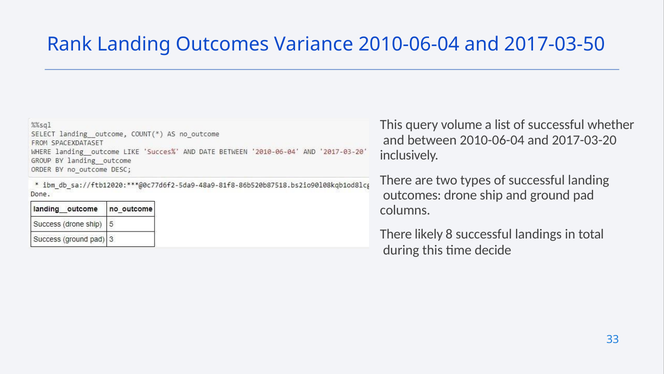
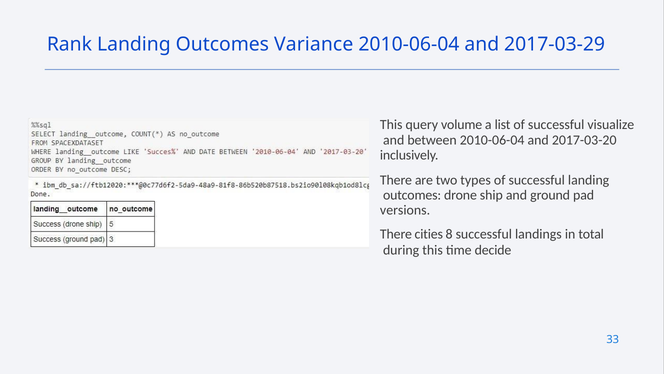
2017-03-50: 2017-03-50 -> 2017-03-29 (555, 44)
whether: whether -> visualize (611, 125)
columns: columns -> versions (405, 210)
likely: likely -> cities (429, 234)
